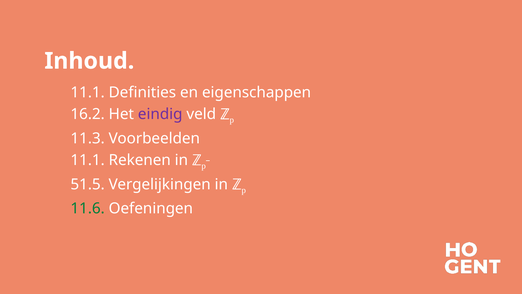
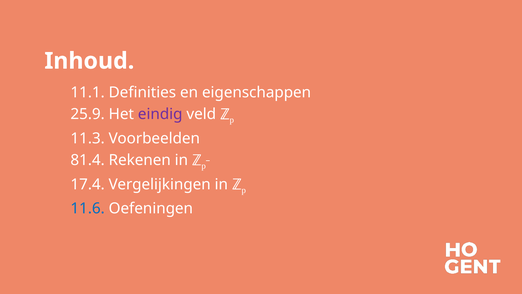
16.2: 16.2 -> 25.9 (88, 114)
11.1: 11.1 -> 81.4 (88, 160)
51.5: 51.5 -> 17.4 (88, 184)
11.6 colour: green -> blue (88, 208)
